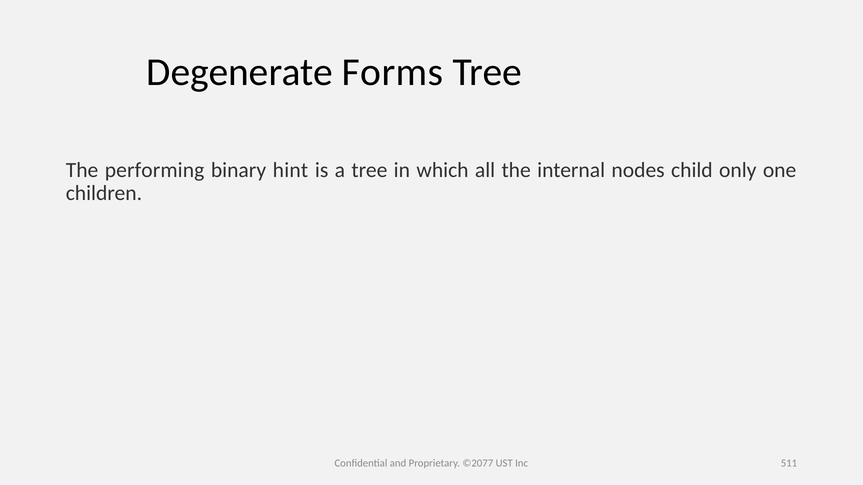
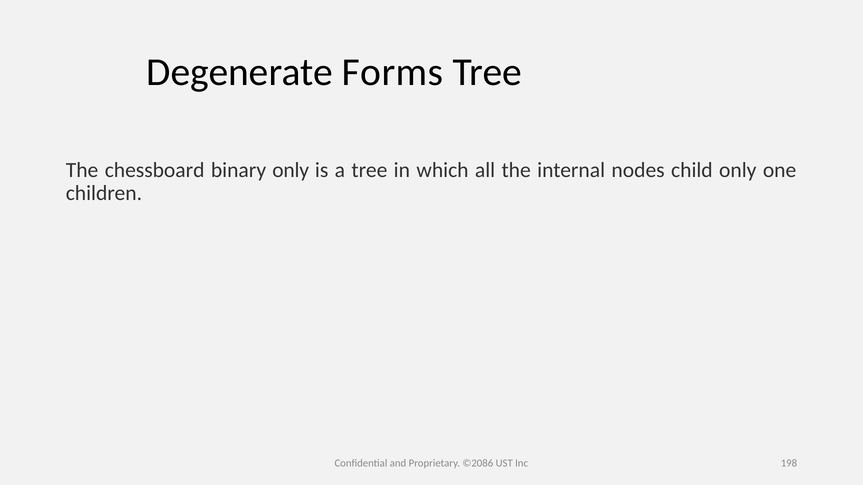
performing: performing -> chessboard (155, 170)
binary hint: hint -> only (291, 170)
©2077: ©2077 -> ©2086 (478, 463)
511: 511 -> 198 (789, 463)
